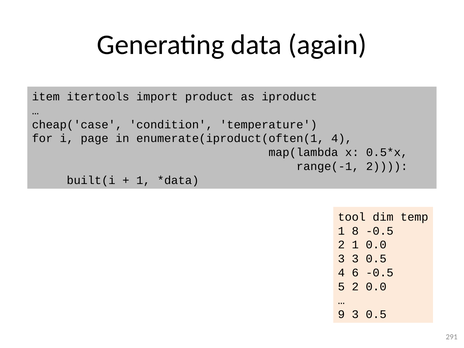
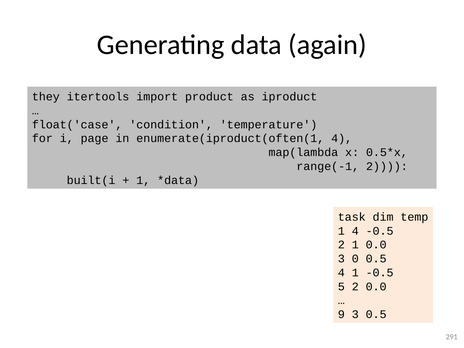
item: item -> they (46, 97)
cheap('case: cheap('case -> float('case (77, 125)
tool: tool -> task (352, 217)
1 8: 8 -> 4 (355, 231)
3 3: 3 -> 0 (355, 259)
4 6: 6 -> 1 (355, 273)
